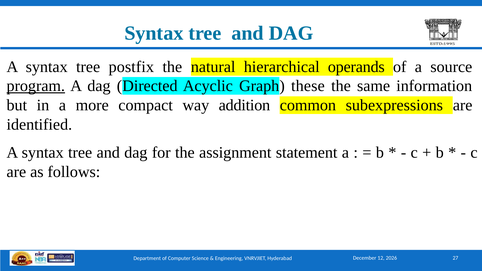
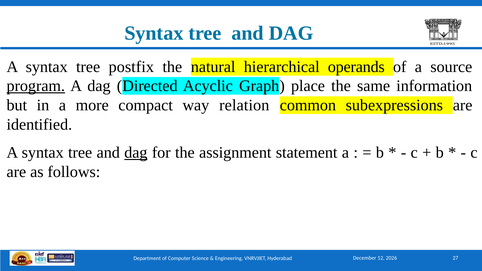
these: these -> place (308, 86)
addition: addition -> relation (244, 105)
dag underline: none -> present (136, 153)
